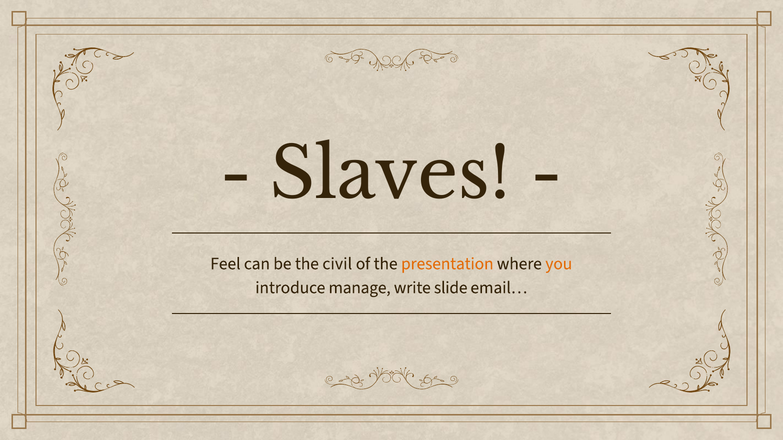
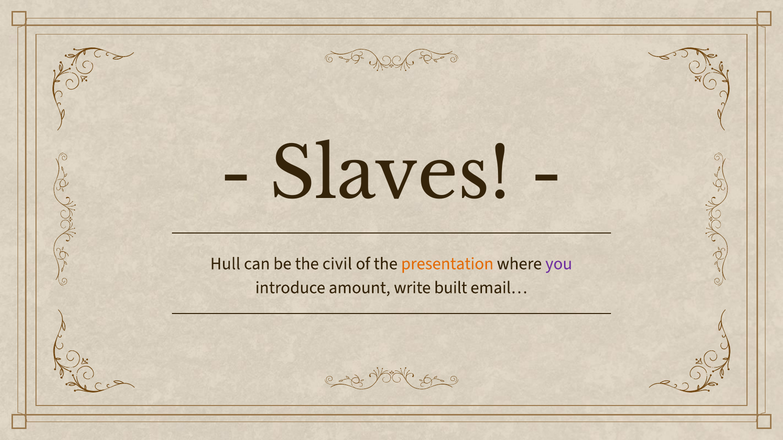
Feel: Feel -> Hull (225, 264)
you colour: orange -> purple (559, 264)
manage: manage -> amount (360, 288)
slide: slide -> built (451, 288)
